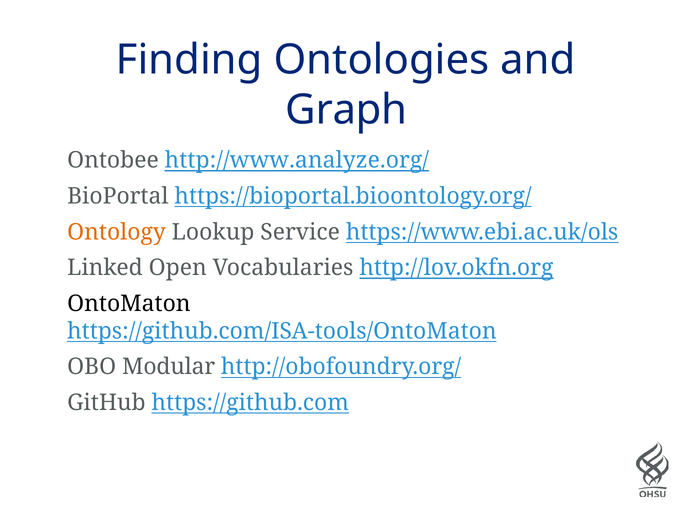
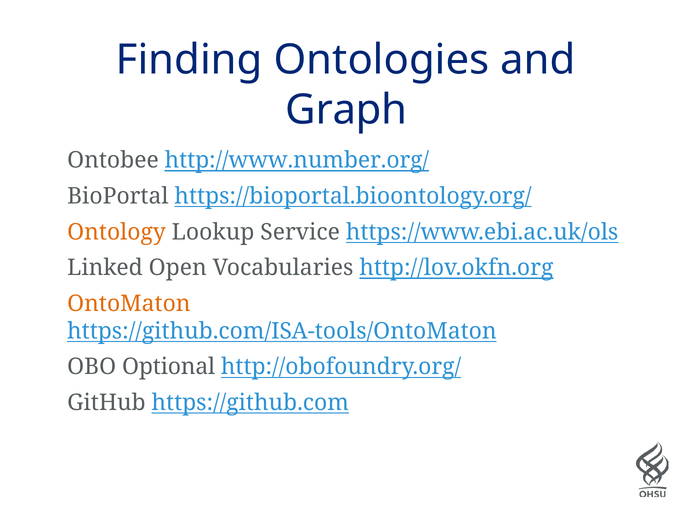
http://www.analyze.org/: http://www.analyze.org/ -> http://www.number.org/ (297, 160)
OntoMaton colour: black -> orange (129, 304)
Modular: Modular -> Optional (169, 367)
